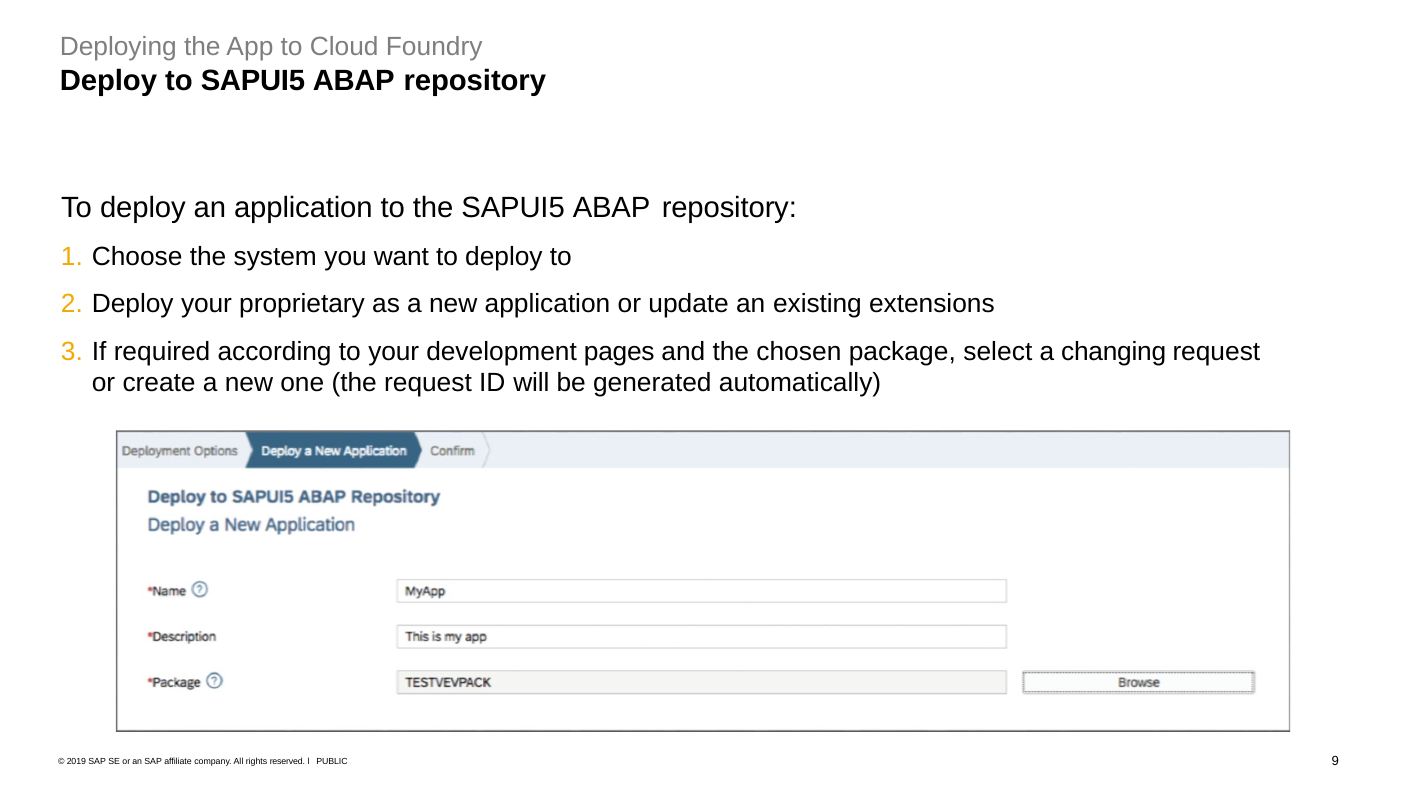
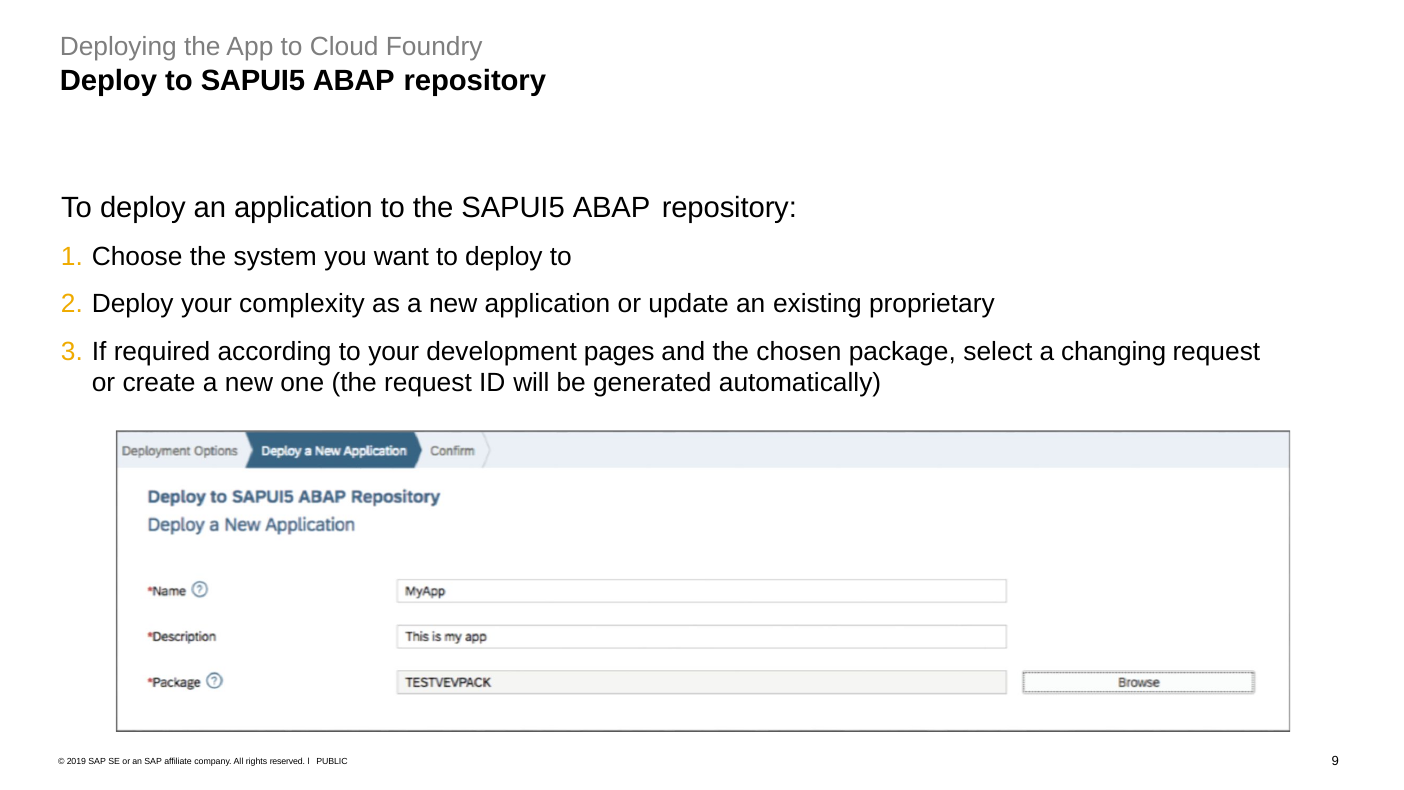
proprietary: proprietary -> complexity (302, 304)
extensions: extensions -> proprietary (932, 304)
